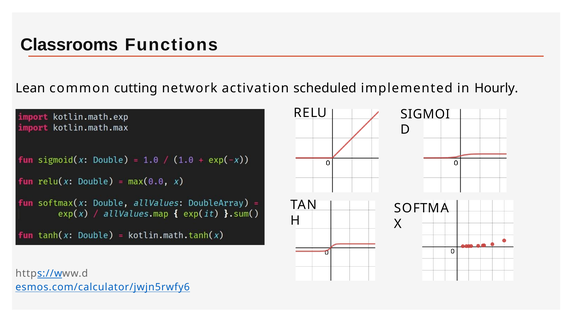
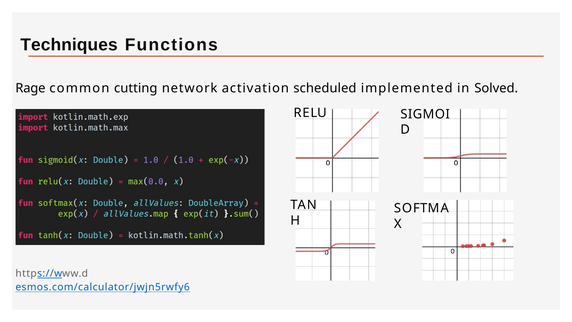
Classrooms: Classrooms -> Techniques (69, 45)
Lean: Lean -> Rage (30, 88)
Hourly: Hourly -> Solved (496, 88)
